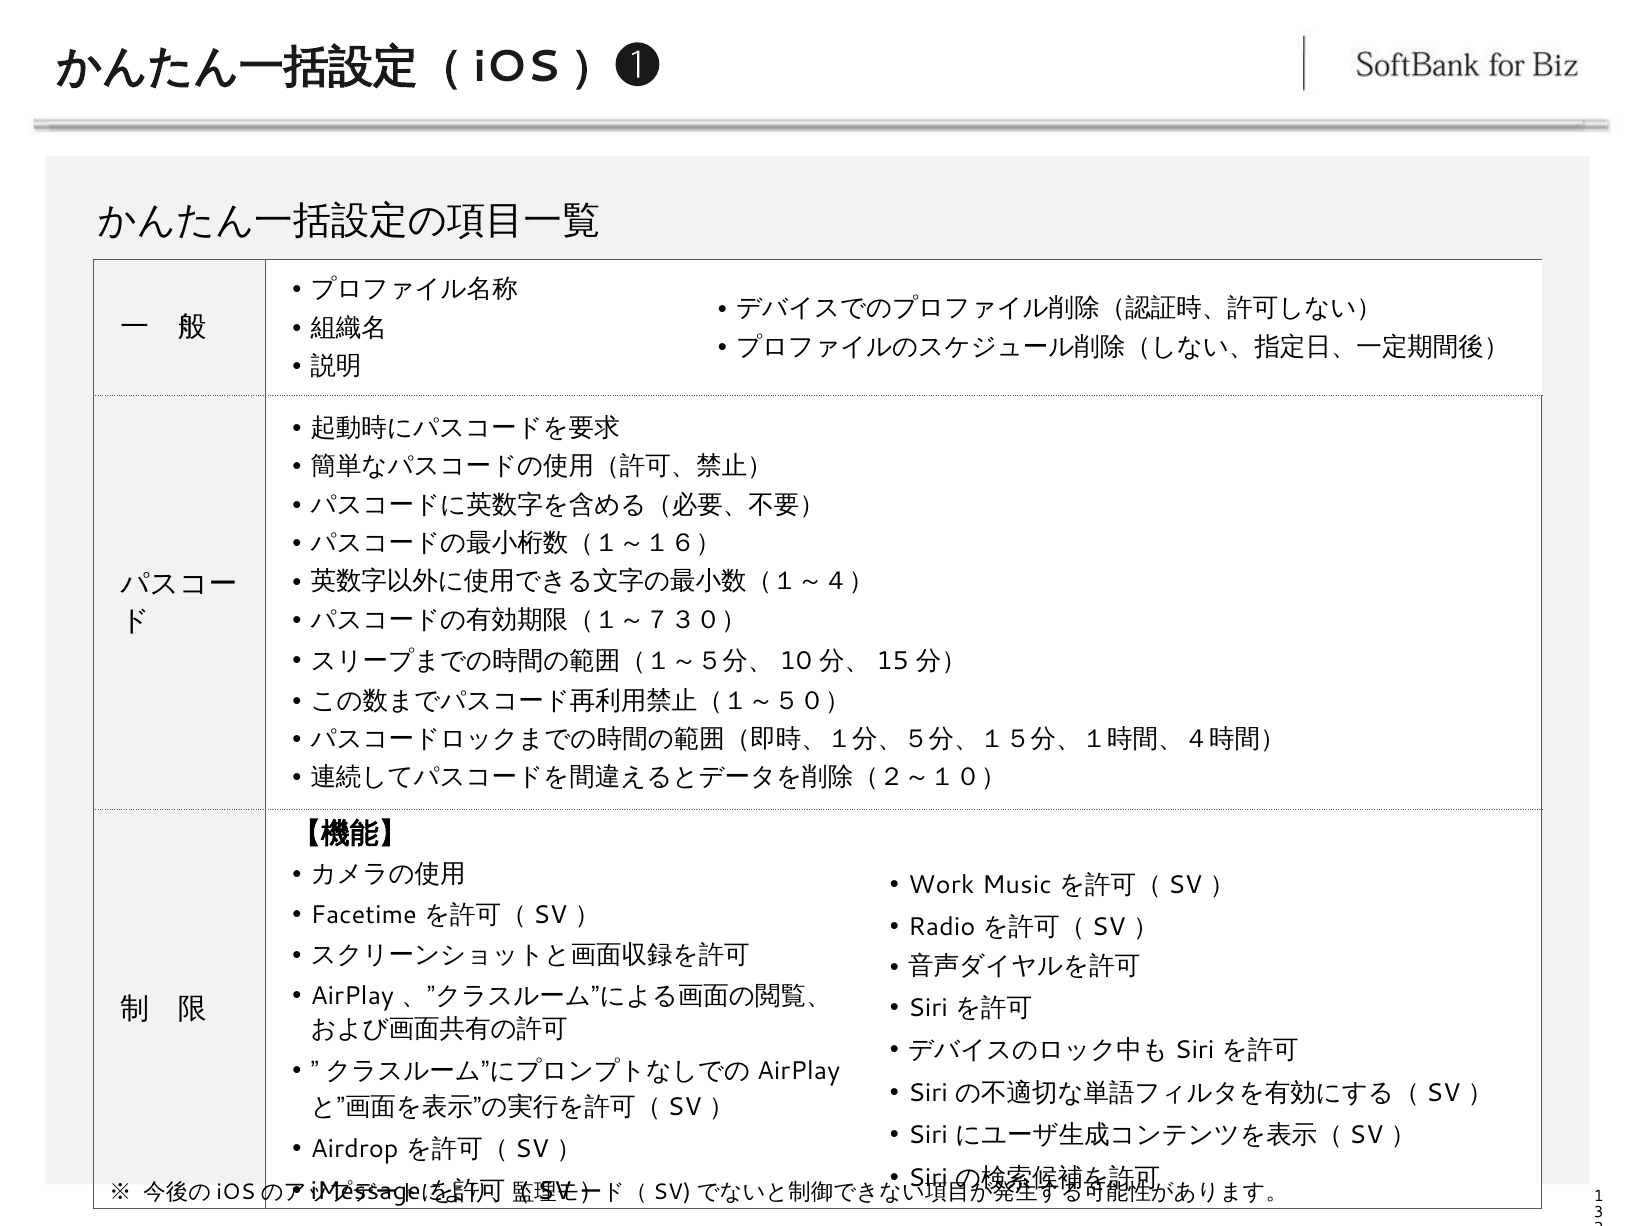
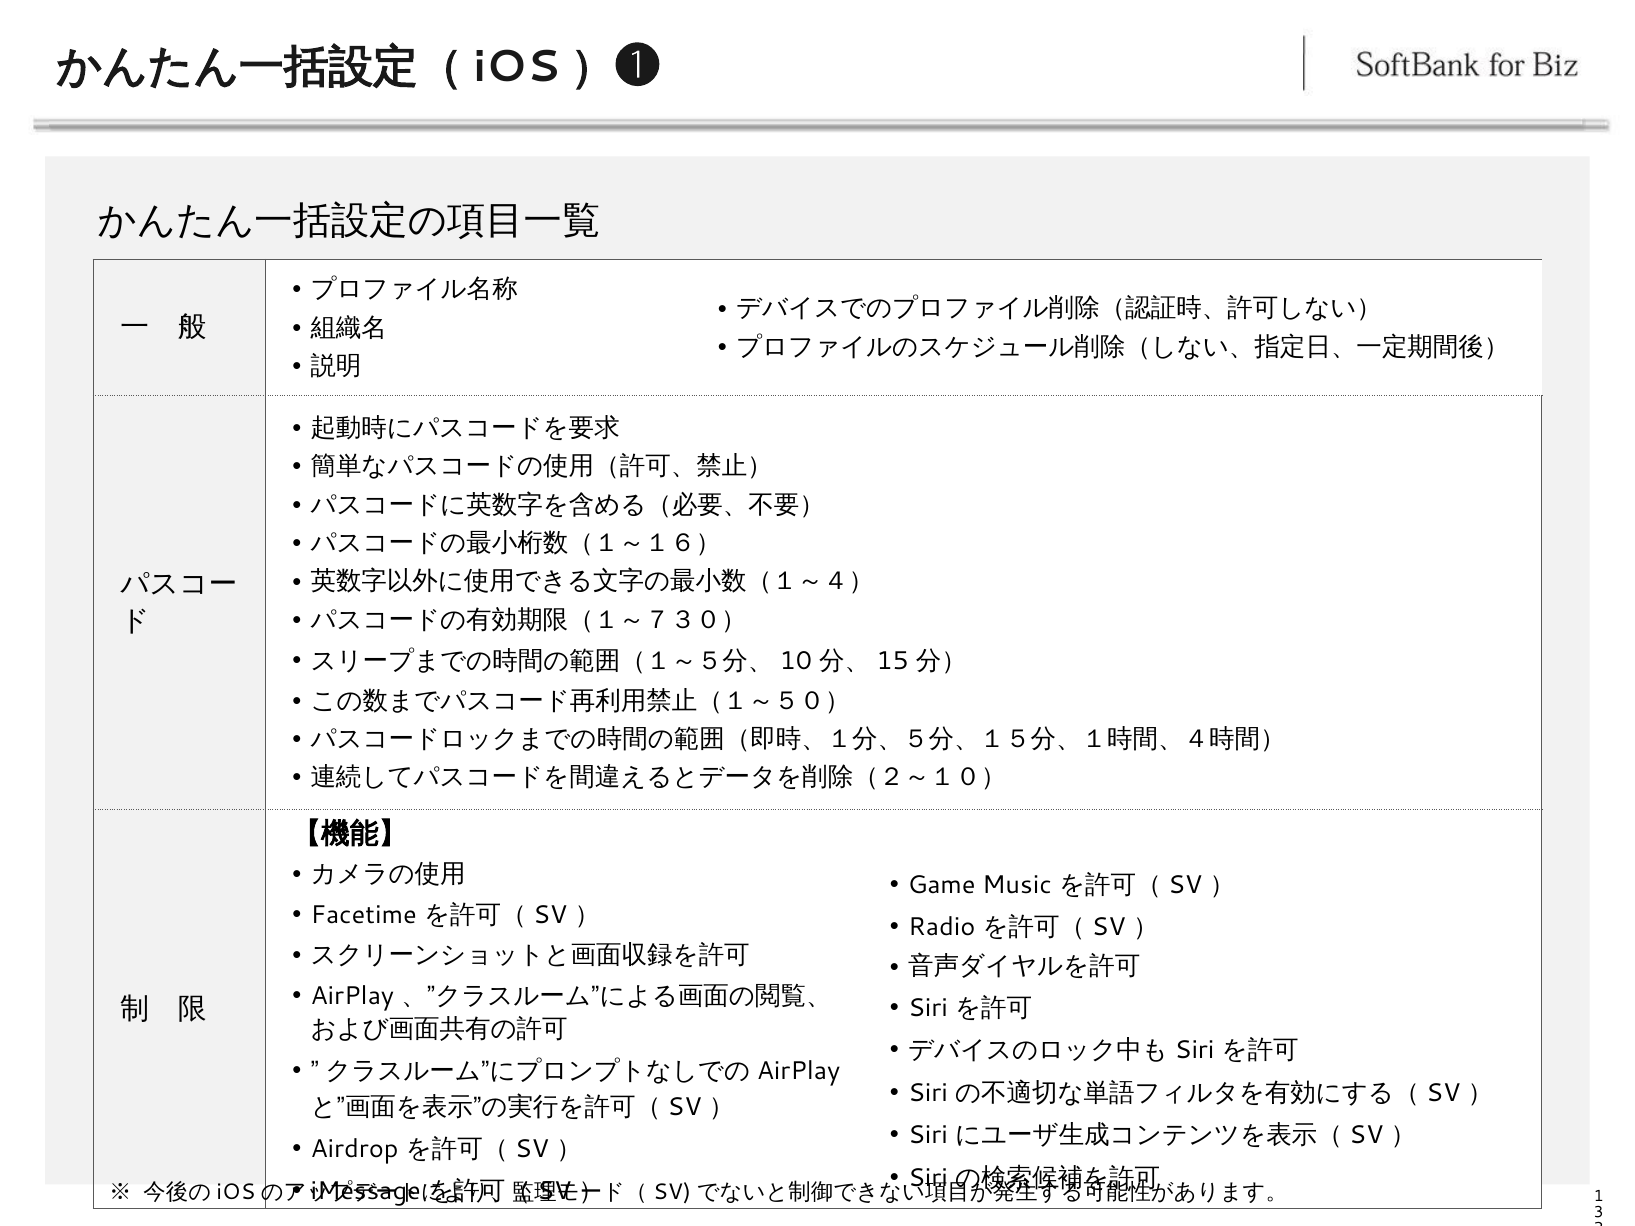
Work: Work -> Game (942, 885)
